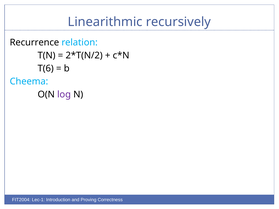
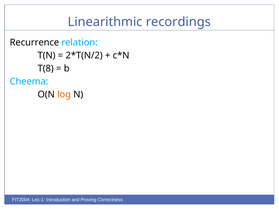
recursively: recursively -> recordings (178, 22)
T(6: T(6 -> T(8 (46, 69)
log colour: purple -> orange (64, 95)
